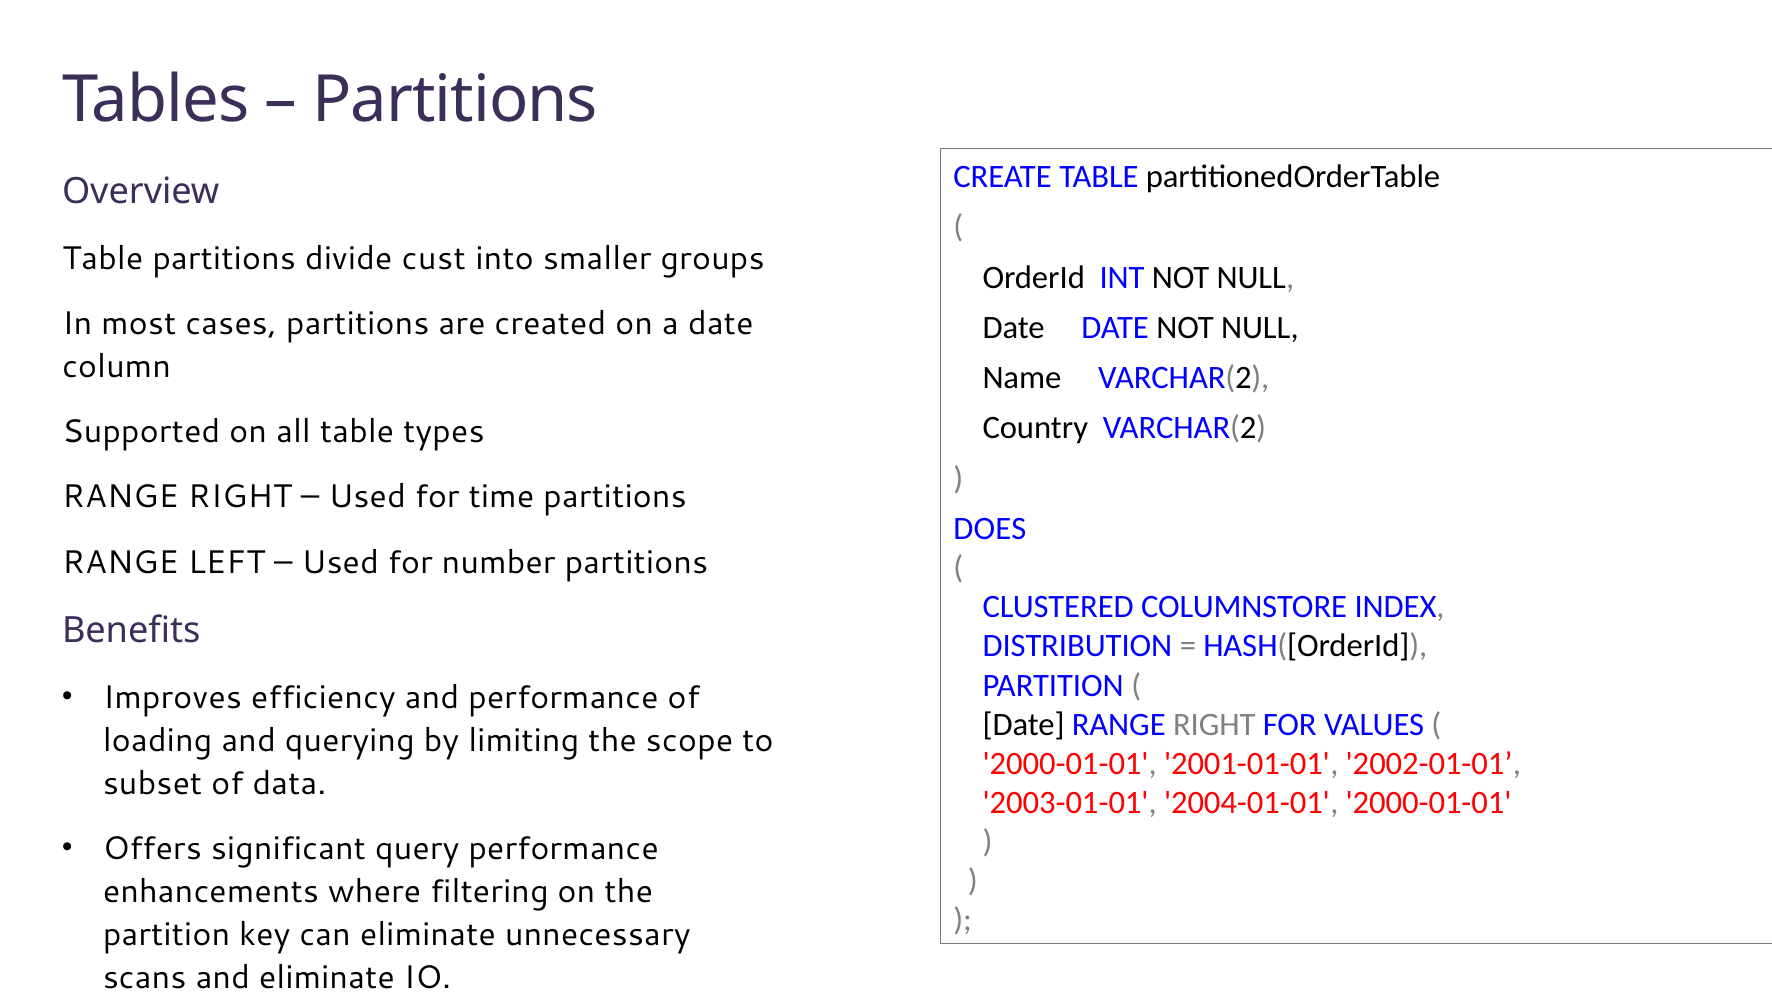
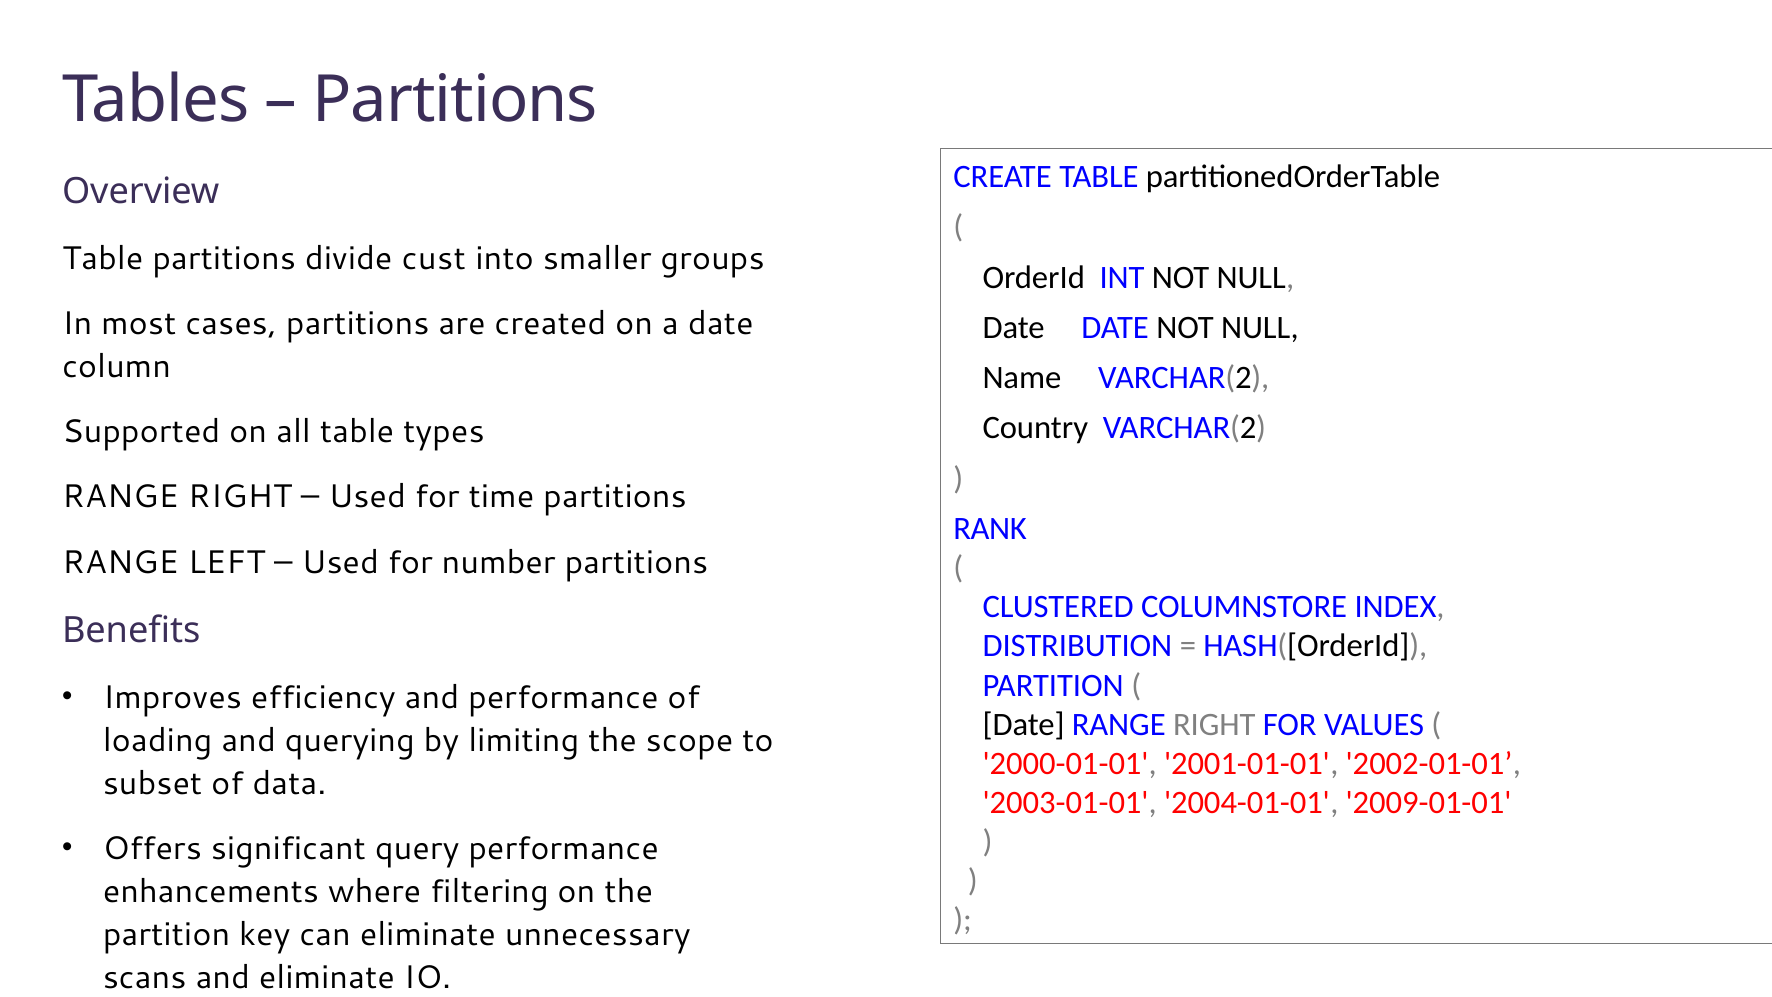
DOES: DOES -> RANK (990, 529)
2004-01-01 2000-01-01: 2000-01-01 -> 2009-01-01 (1429, 802)
